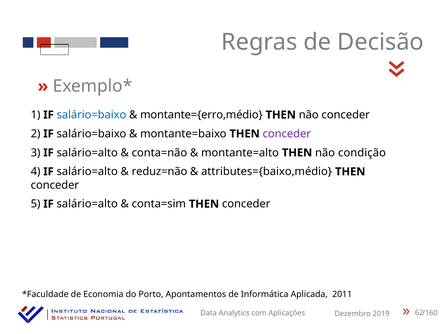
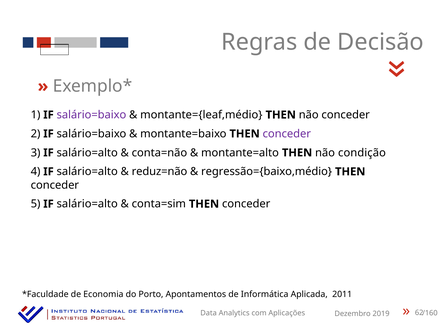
salário=baixo colour: blue -> purple (91, 115)
montante={erro,médio: montante={erro,médio -> montante={leaf,médio (201, 115)
attributes={baixo,médio: attributes={baixo,médio -> regressão={baixo,médio (267, 172)
